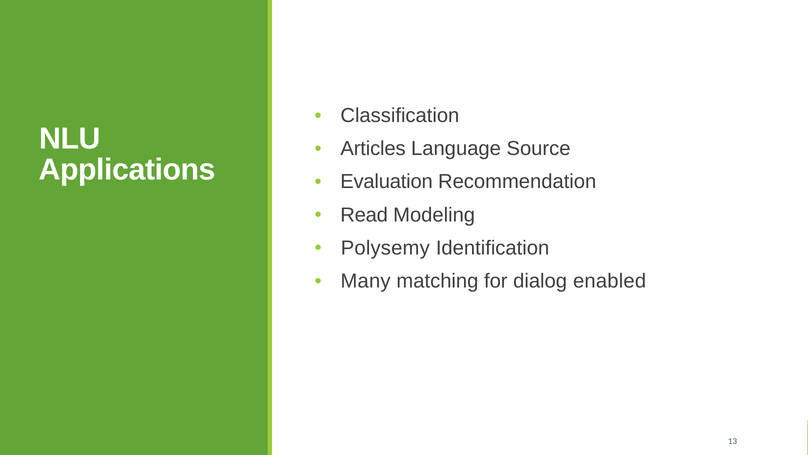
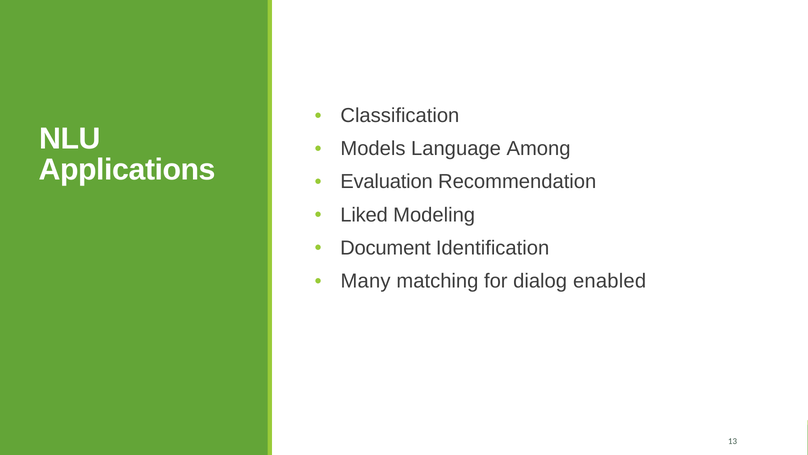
Articles: Articles -> Models (373, 149)
Source: Source -> Among (539, 149)
Read: Read -> Liked (364, 215)
Polysemy: Polysemy -> Document (385, 248)
